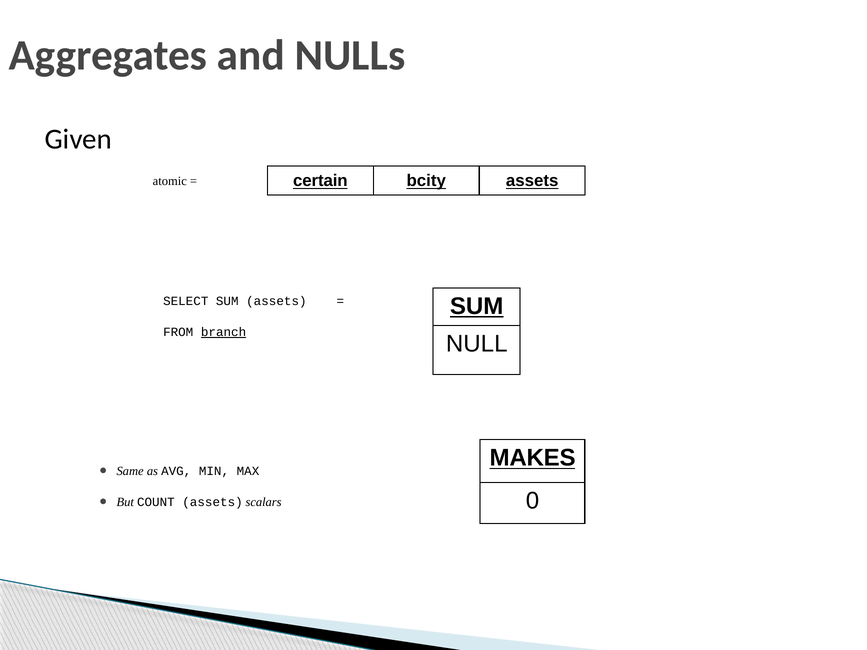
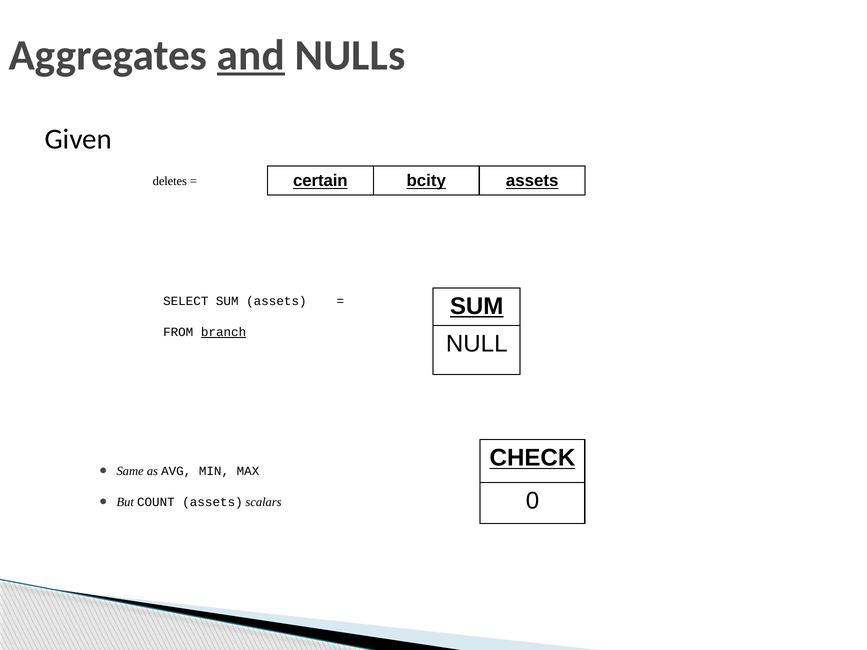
and underline: none -> present (251, 55)
atomic: atomic -> deletes (170, 181)
MAKES: MAKES -> CHECK (532, 458)
